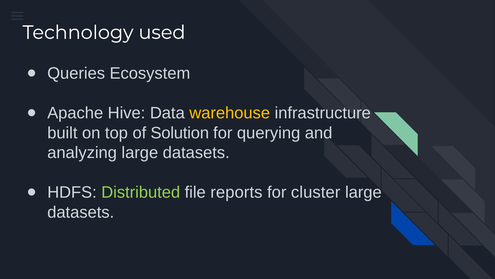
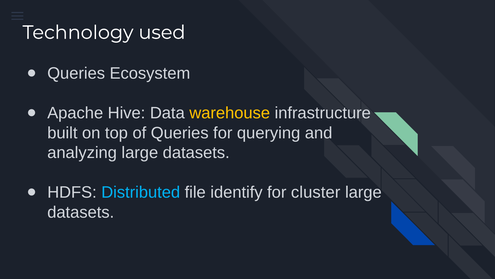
of Solution: Solution -> Queries (180, 133)
Distributed colour: light green -> light blue (141, 192)
reports: reports -> identify (236, 192)
